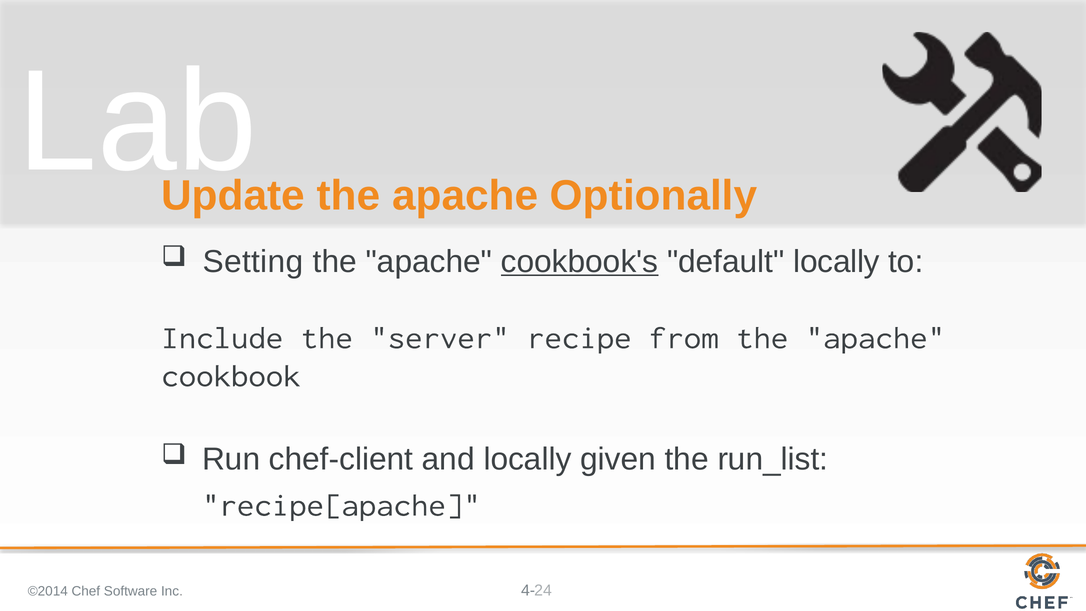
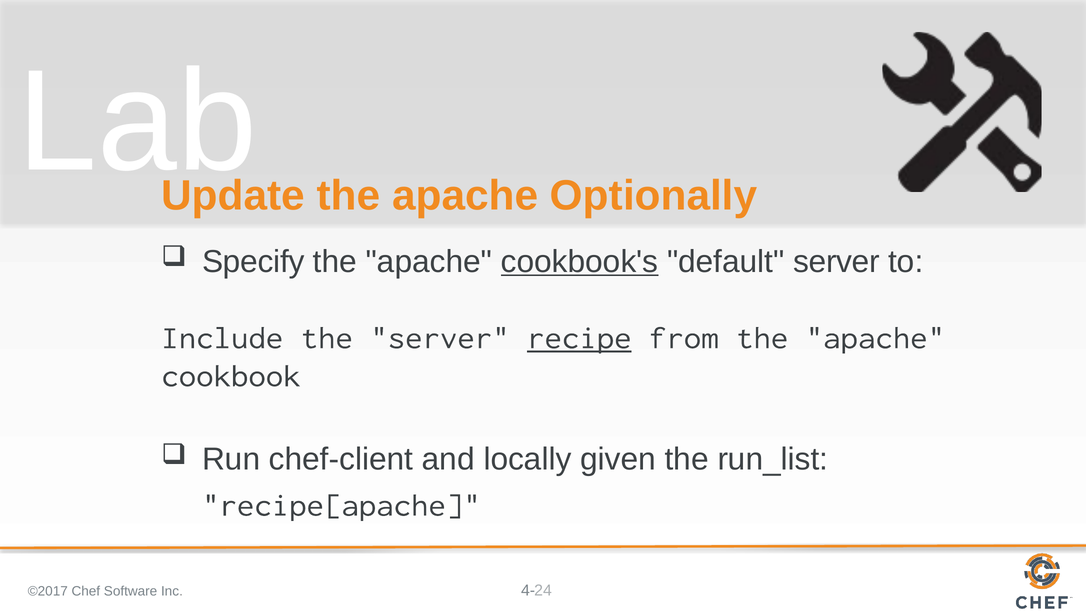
Setting: Setting -> Specify (253, 262)
default locally: locally -> server (837, 262)
recipe underline: none -> present (579, 338)
©2014: ©2014 -> ©2017 (48, 591)
